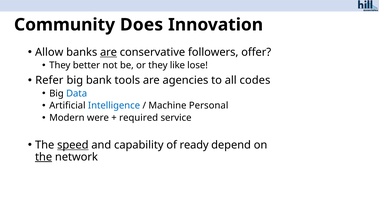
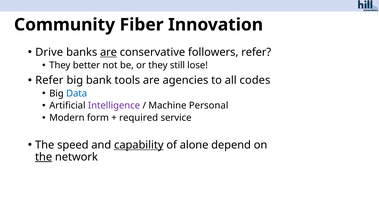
Does: Does -> Fiber (142, 25)
Allow: Allow -> Drive (49, 52)
followers offer: offer -> refer (256, 52)
like: like -> still (177, 65)
Intelligence colour: blue -> purple (114, 106)
were: were -> form (98, 118)
speed underline: present -> none (73, 145)
capability underline: none -> present (139, 145)
ready: ready -> alone (194, 145)
